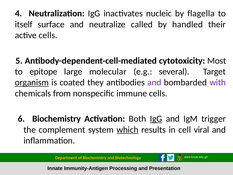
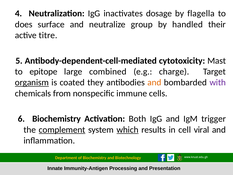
nucleic: nucleic -> dosage (159, 13)
itself: itself -> does (24, 24)
called: called -> group (142, 24)
active cells: cells -> titre (48, 35)
Most: Most -> Mast (217, 61)
molecular: molecular -> combined (108, 71)
several: several -> charge (174, 71)
and colour: purple -> orange (154, 82)
IgG underline: present -> none (156, 119)
complement underline: none -> present (62, 130)
